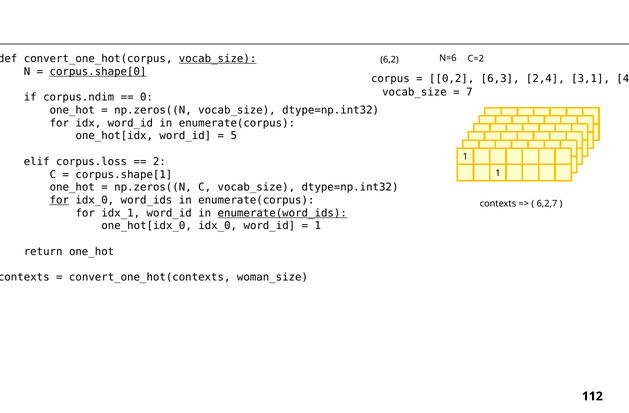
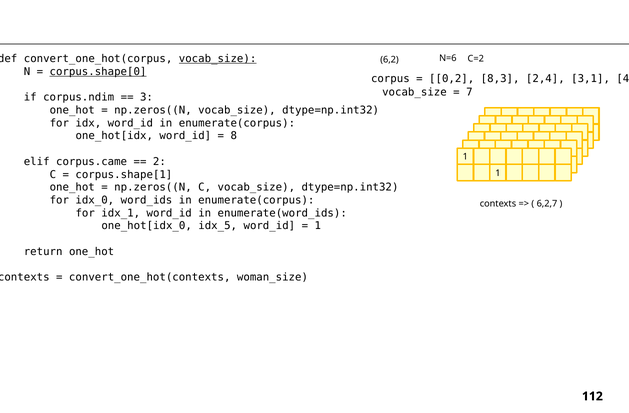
6,3: 6,3 -> 8,3 (500, 79)
0: 0 -> 3 (146, 97)
5: 5 -> 8 (234, 136)
corpus.loss: corpus.loss -> corpus.came (92, 162)
for underline: present -> none (59, 200)
enumerate(word_ids underline: present -> none (282, 213)
one_hot[idx_0 idx_0: idx_0 -> idx_5 (218, 226)
